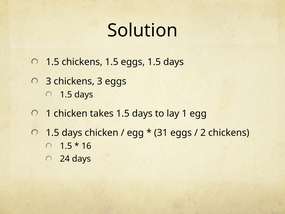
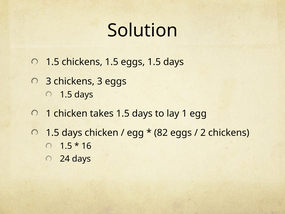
31: 31 -> 82 (161, 133)
